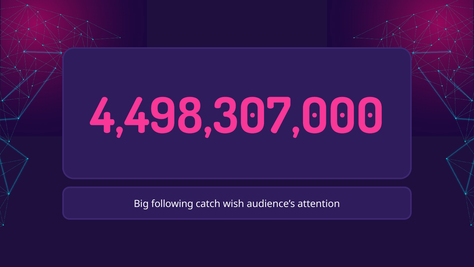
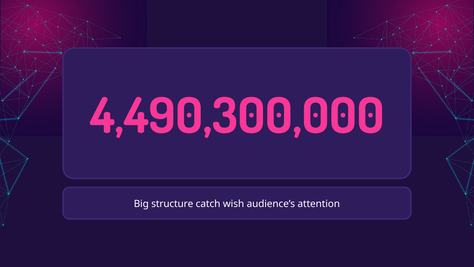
4,498,307,000: 4,498,307,000 -> 4,490,300,000 (237, 117)
following: following -> structure (172, 204)
